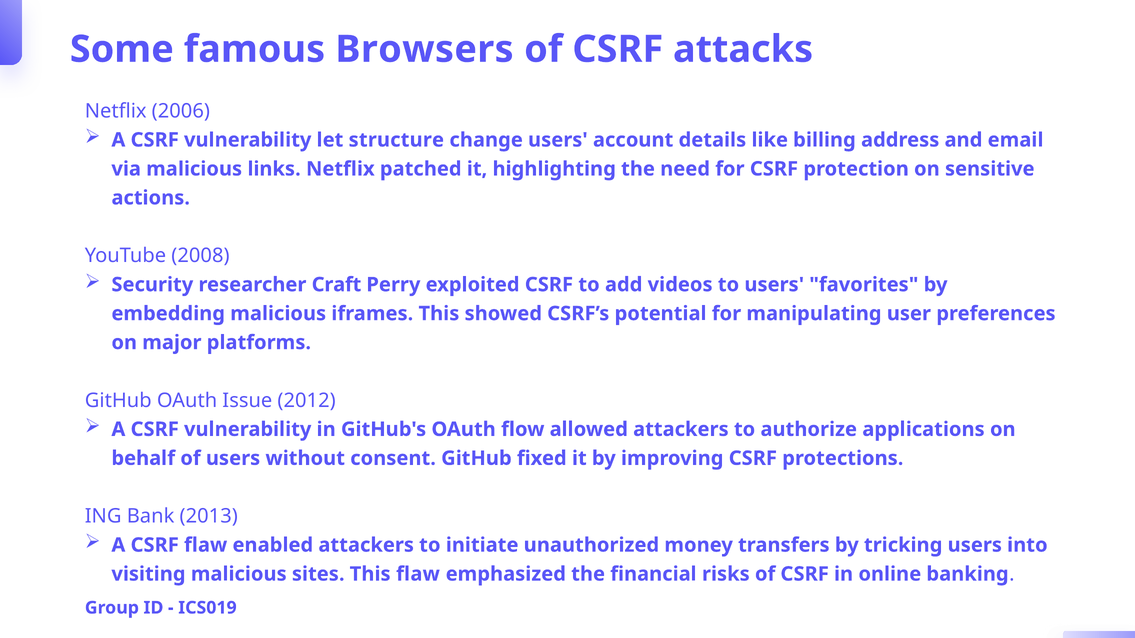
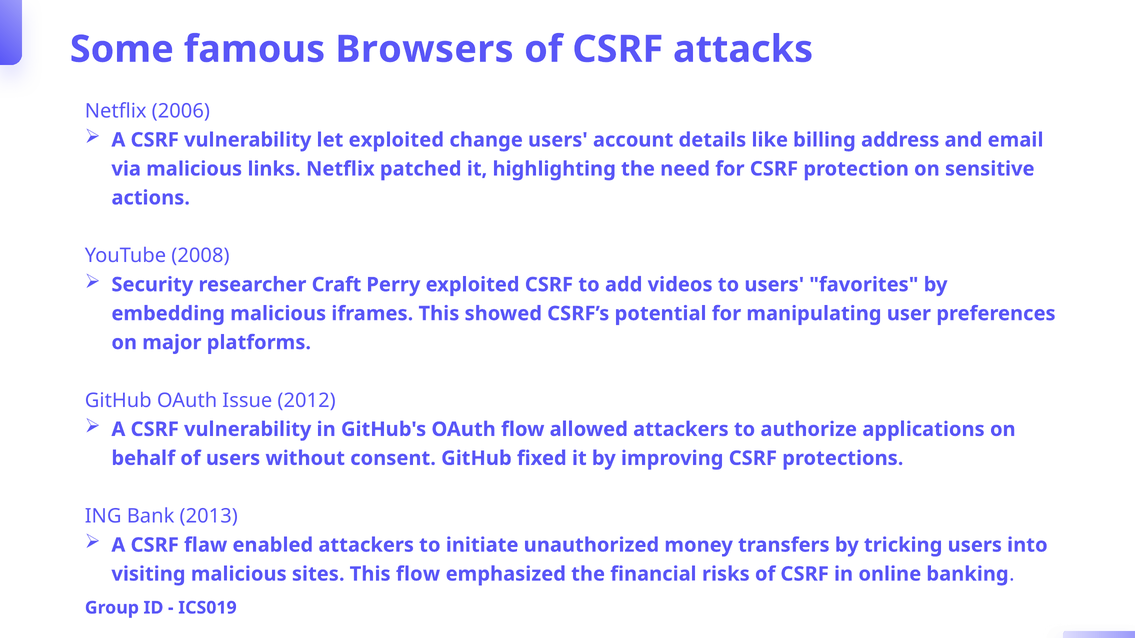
let structure: structure -> exploited (396, 140)
This flaw: flaw -> flow (418, 574)
